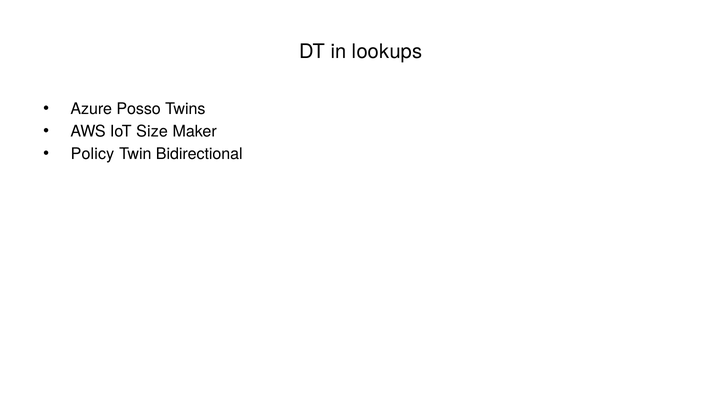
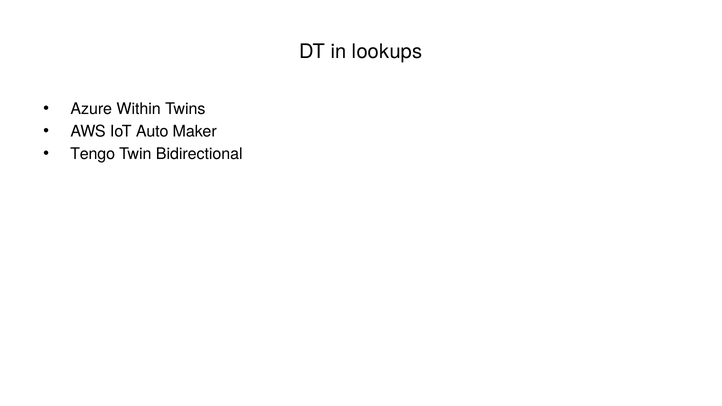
Posso: Posso -> Within (139, 109)
Size: Size -> Auto (152, 132)
Policy: Policy -> Tengo (93, 154)
